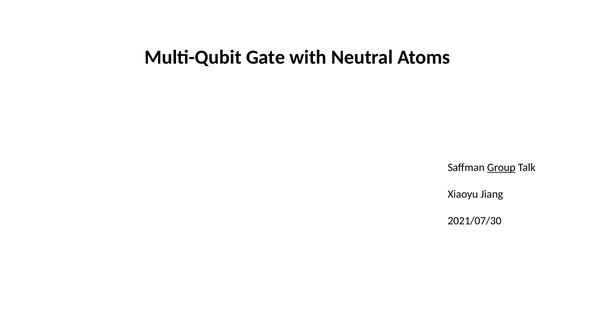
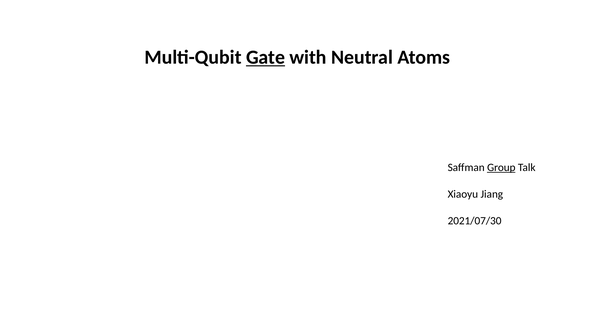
Gate underline: none -> present (266, 57)
